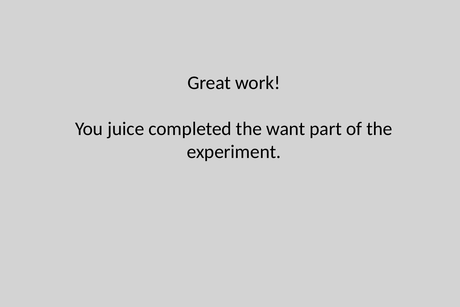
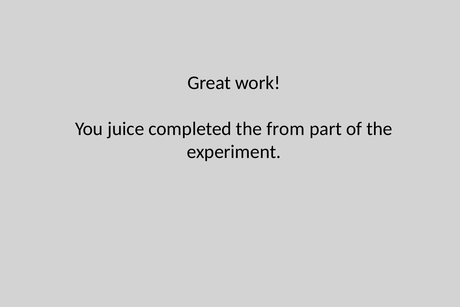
want: want -> from (286, 129)
